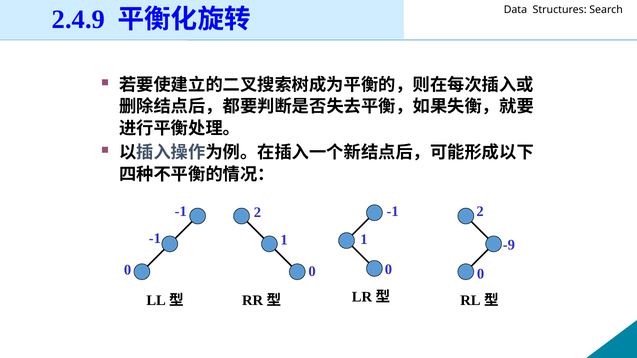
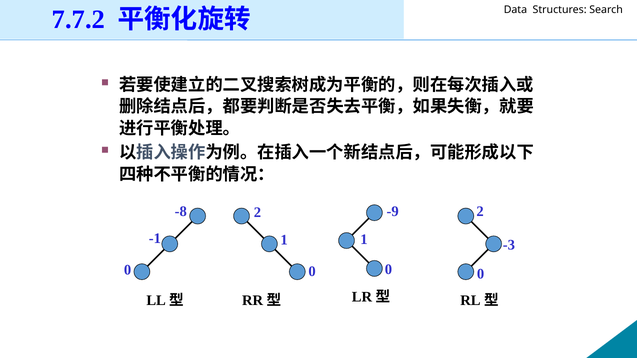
2.4.9: 2.4.9 -> 7.7.2 (78, 20)
-1: -1 -> -8 (181, 211)
-1: -1 -> -9 (393, 211)
-9: -9 -> -3 (509, 245)
